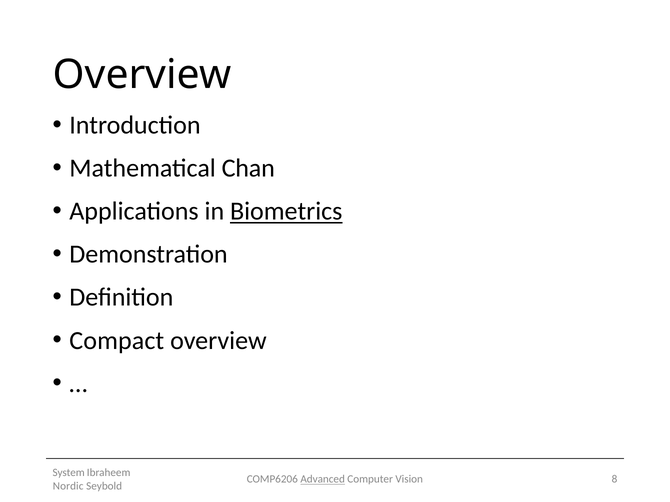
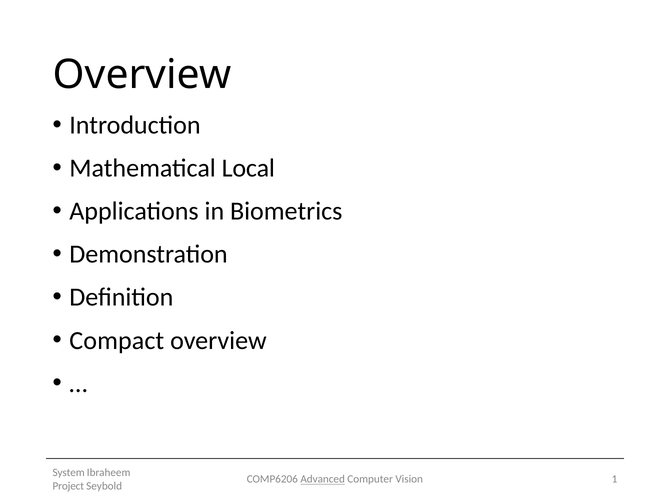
Chan: Chan -> Local (248, 169)
Biometrics underline: present -> none (286, 212)
8: 8 -> 1 (614, 480)
Nordic: Nordic -> Project (68, 487)
